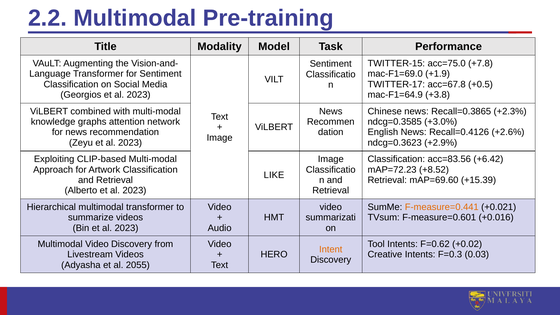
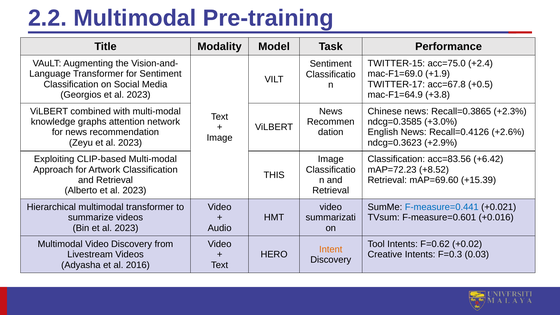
+7.8: +7.8 -> +2.4 (481, 63)
LIKE: LIKE -> THIS (274, 175)
F-measure=0.441 colour: orange -> blue (442, 207)
2055: 2055 -> 2016 (138, 265)
